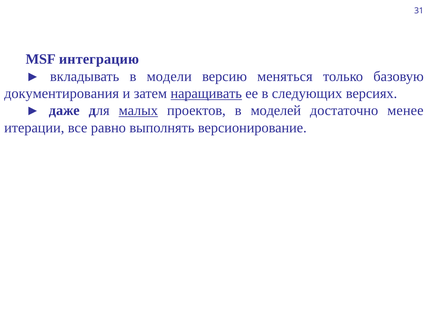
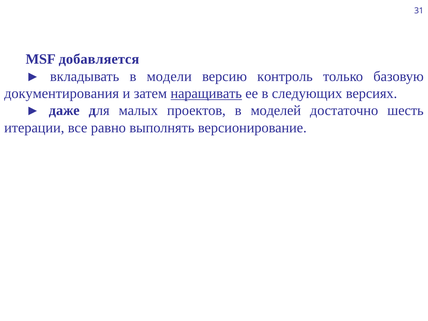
интеграцию: интеграцию -> добавляется (99, 59)
меняться: меняться -> контроль (285, 76)
малых underline: present -> none (138, 111)
менее: менее -> шесть (405, 111)
